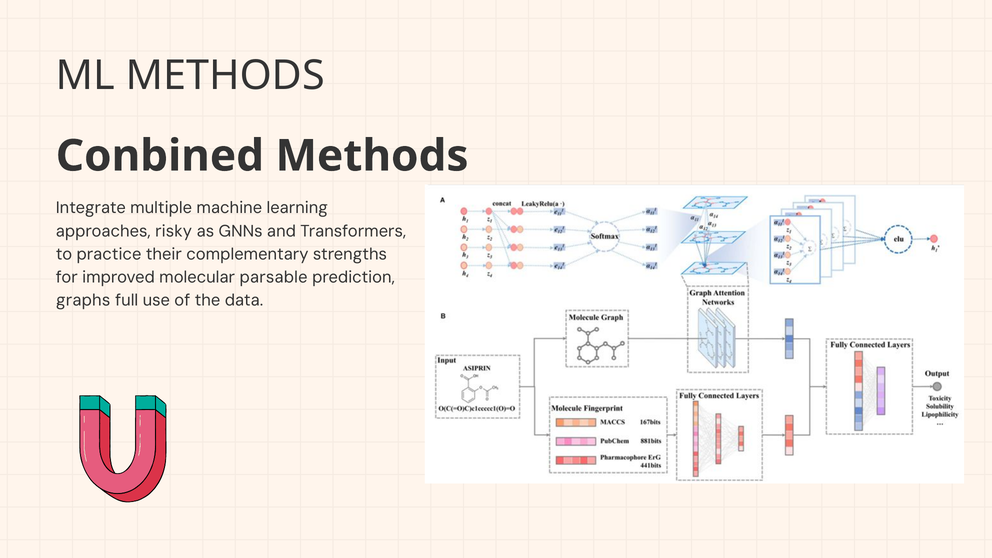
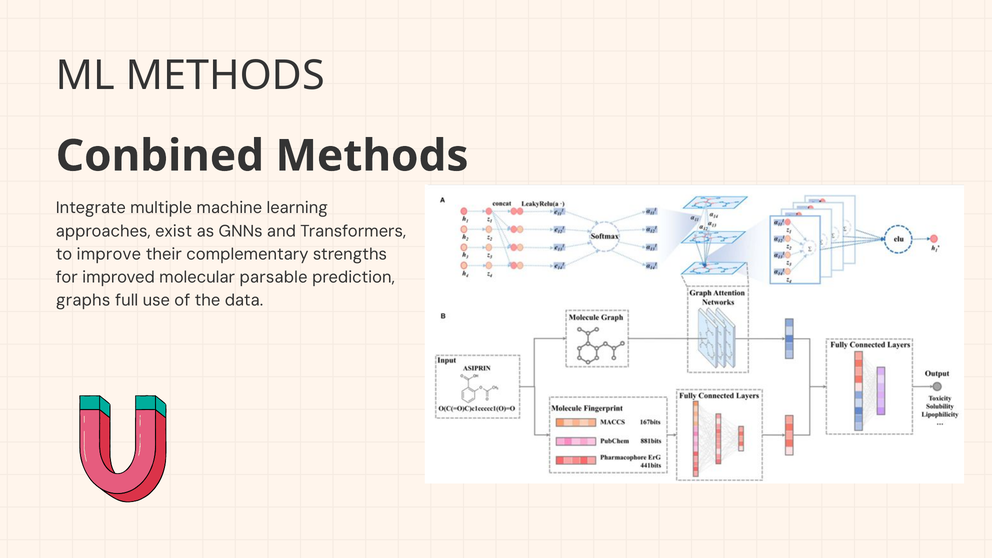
risky: risky -> exist (174, 231)
practice: practice -> improve (109, 254)
